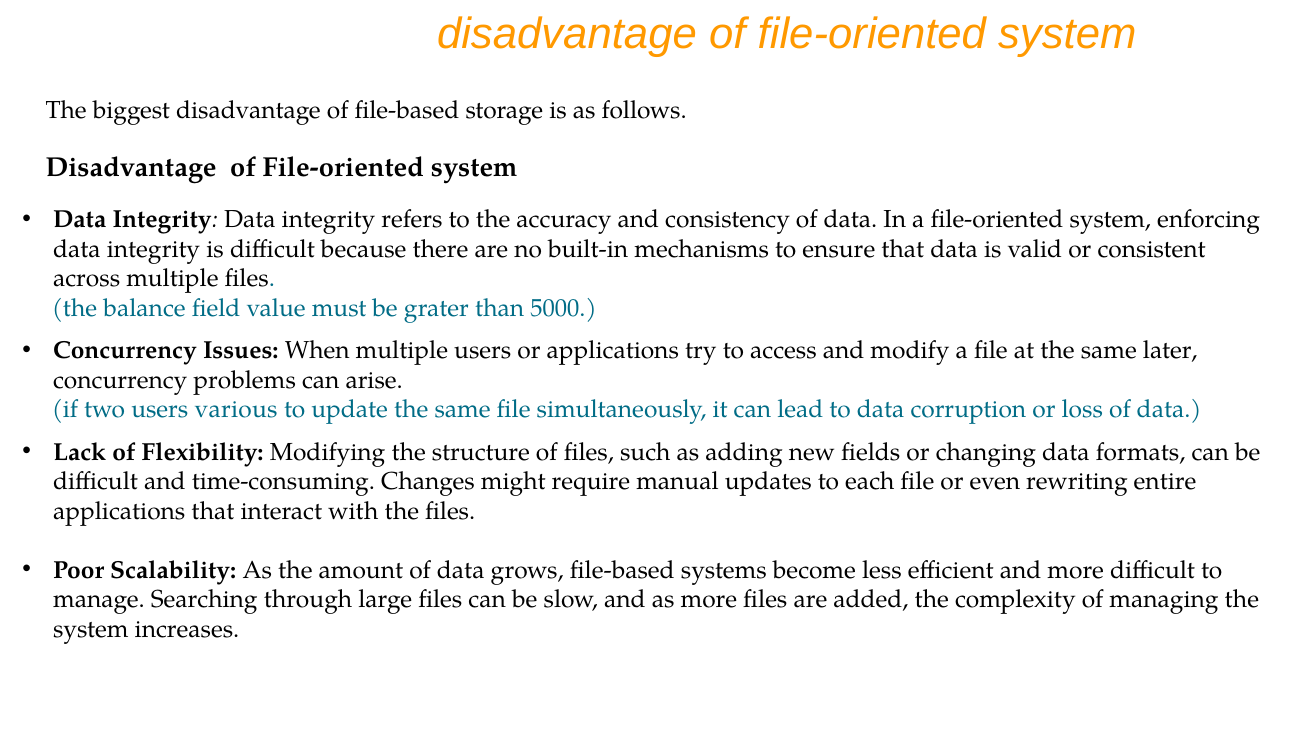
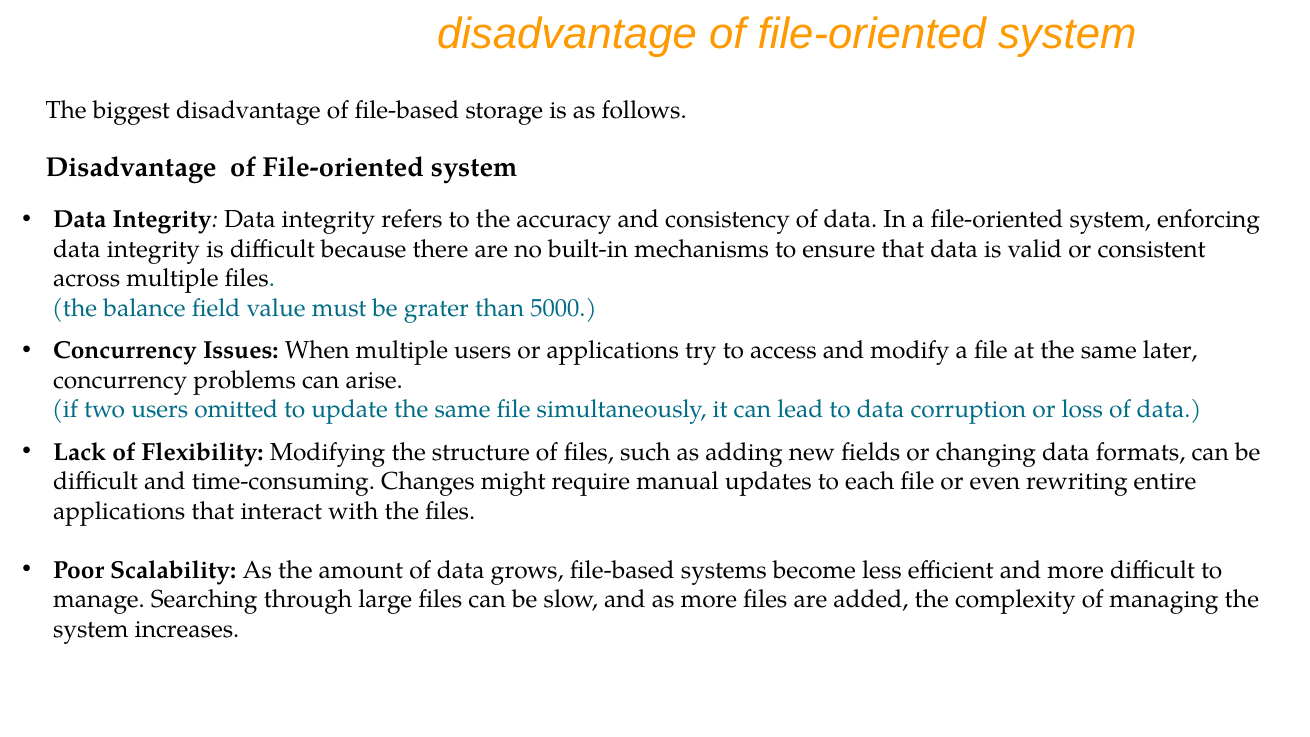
various: various -> omitted (236, 409)
